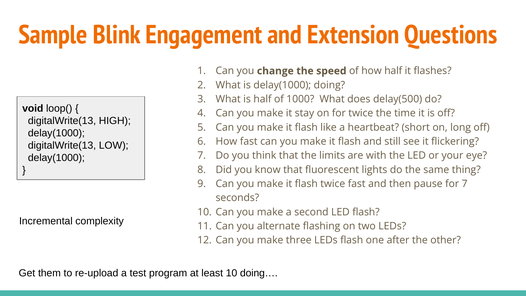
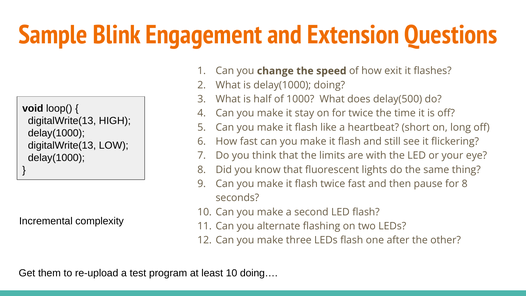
how half: half -> exit (393, 71)
for 7: 7 -> 8 (465, 184)
